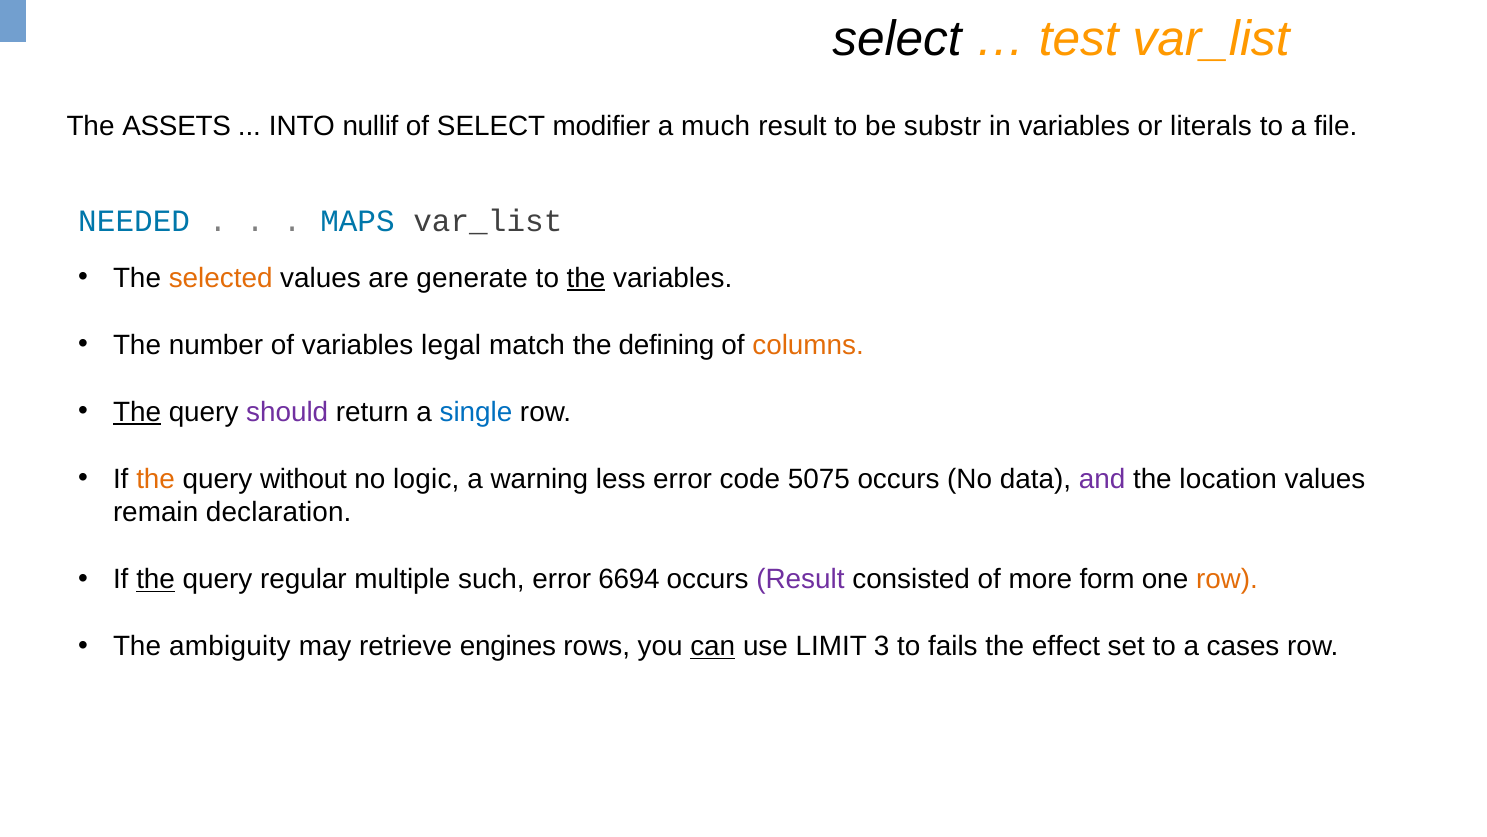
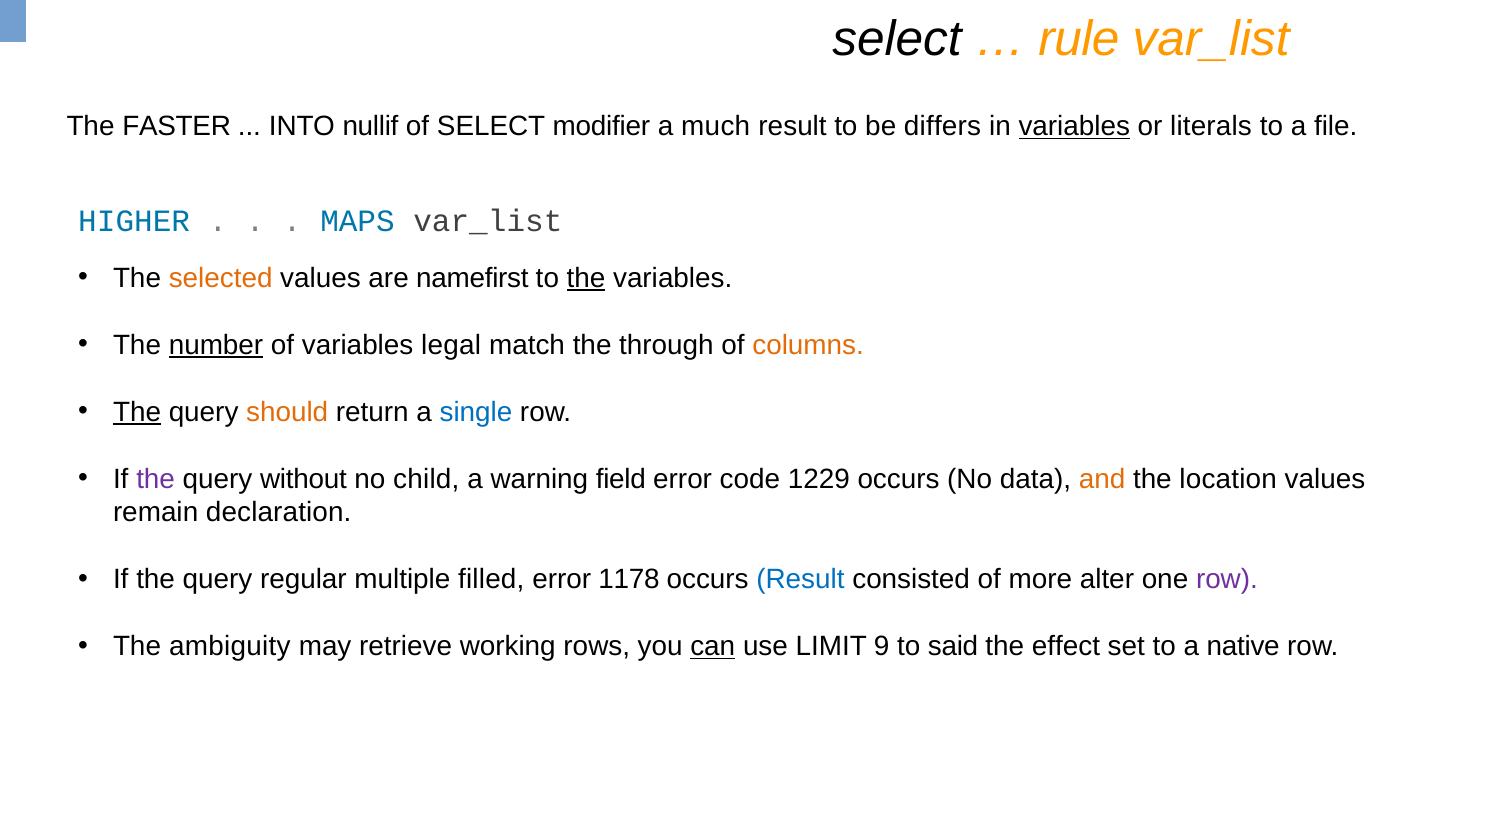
test: test -> rule (1079, 39)
ASSETS: ASSETS -> FASTER (177, 126)
substr: substr -> differs (943, 126)
variables underline: none -> present (1074, 126)
NEEDED: NEEDED -> HIGHER (134, 221)
generate: generate -> namefirst (472, 278)
number underline: none -> present (216, 345)
defining: defining -> through (666, 345)
should colour: purple -> orange (287, 412)
the colour: orange -> purple (156, 479)
logic: logic -> child (426, 479)
less: less -> field (621, 479)
5075: 5075 -> 1229 (819, 479)
and colour: purple -> orange (1102, 479)
the underline: present -> none (156, 579)
such: such -> filled (491, 579)
6694: 6694 -> 1178 (629, 579)
Result colour: purple -> blue (800, 579)
form: form -> alter (1107, 579)
row colour: orange -> purple (1227, 579)
engines: engines -> working (508, 646)
3: 3 -> 9 (882, 646)
fails: fails -> said (953, 646)
cases: cases -> native (1243, 646)
